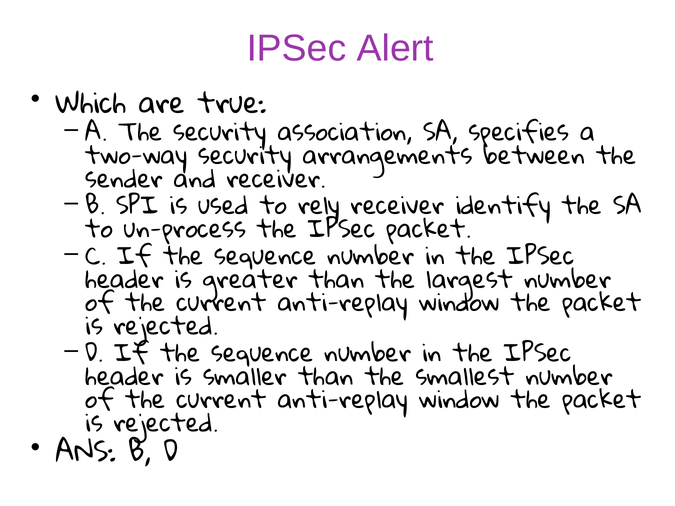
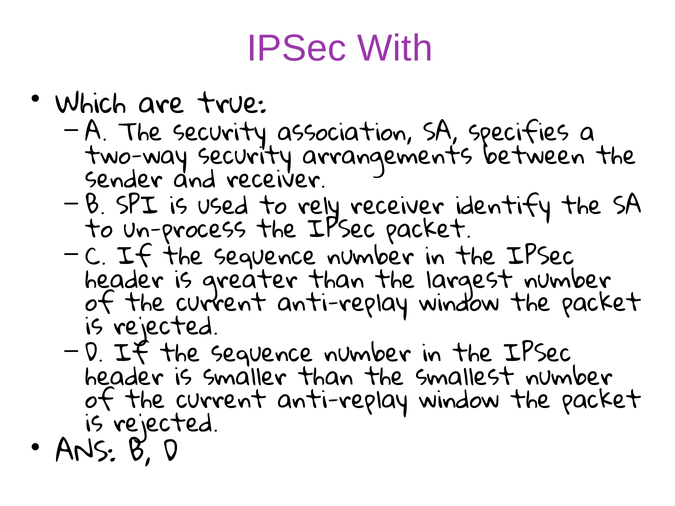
Alert: Alert -> With (395, 49)
